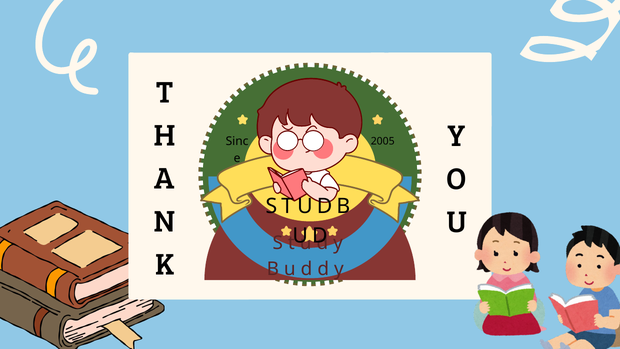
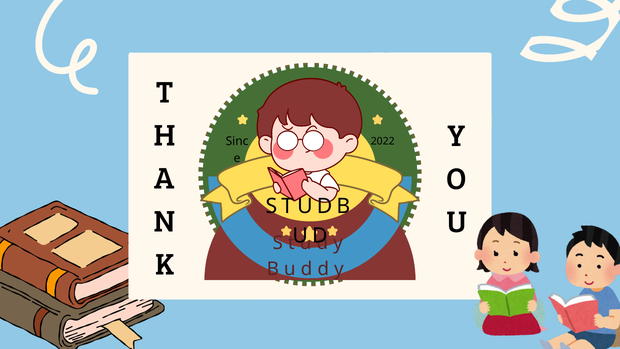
2005: 2005 -> 2022 (383, 141)
